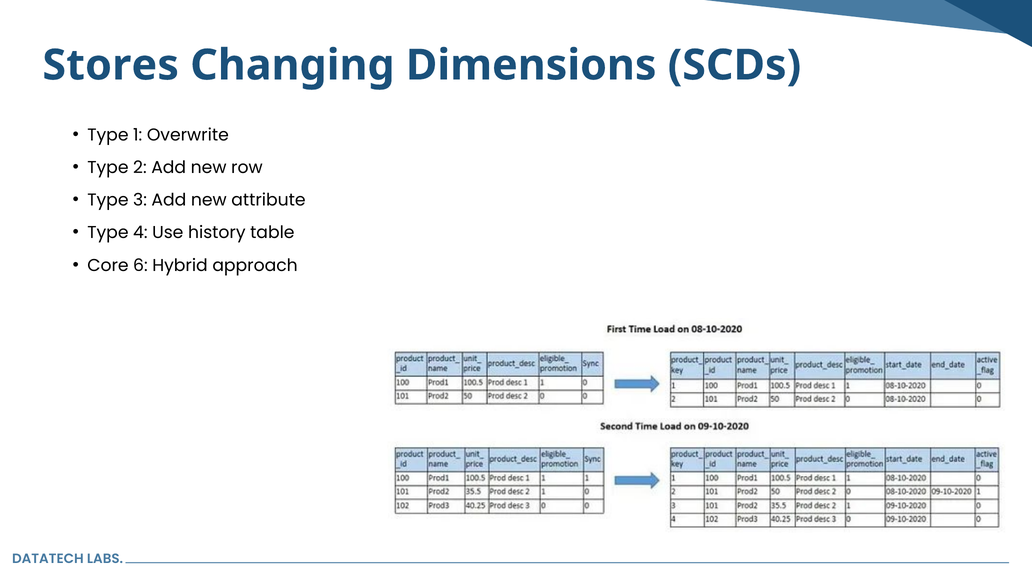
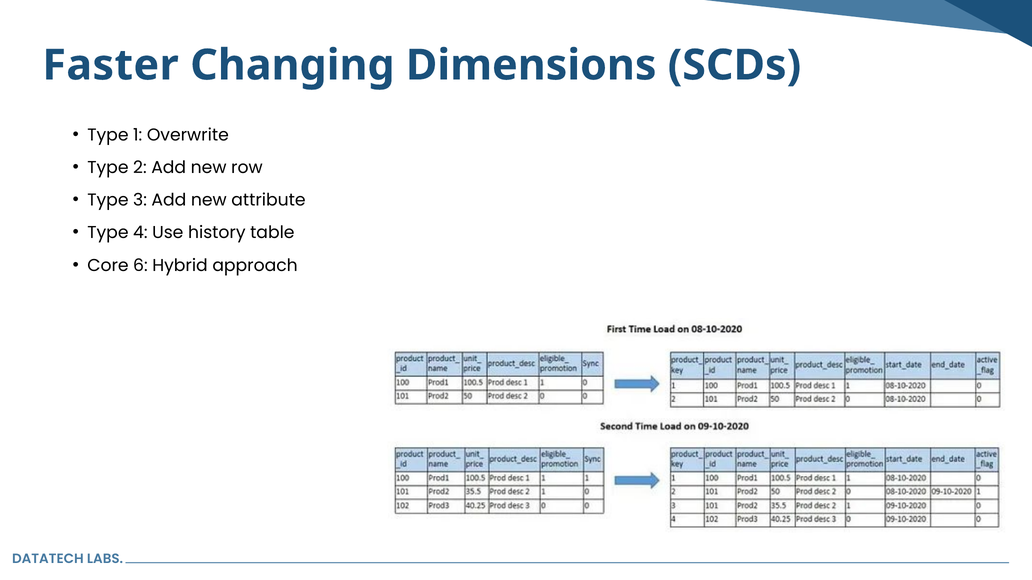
Stores: Stores -> Faster (111, 65)
